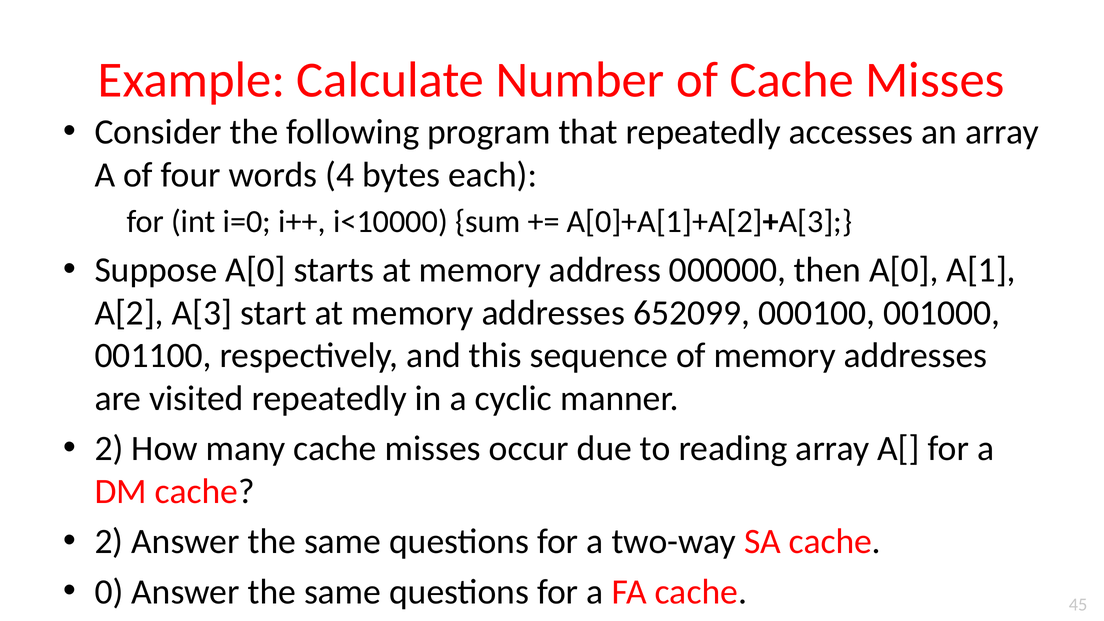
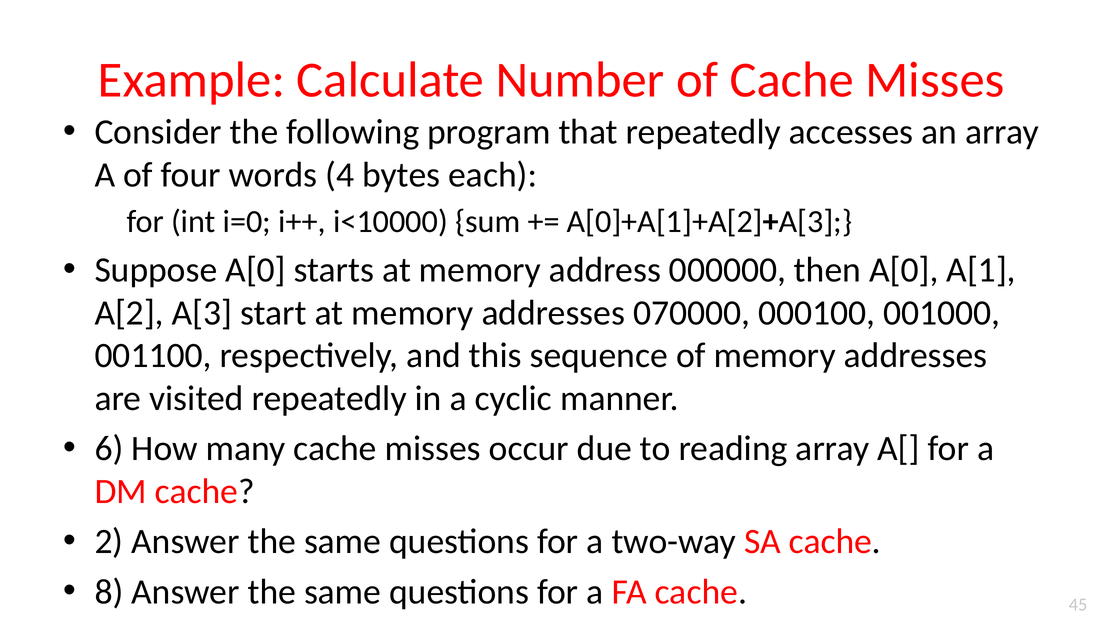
652099: 652099 -> 070000 (692, 313)
2: 2 -> 6 (109, 449)
0: 0 -> 8 (109, 592)
